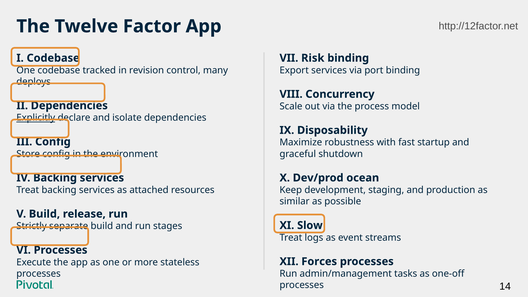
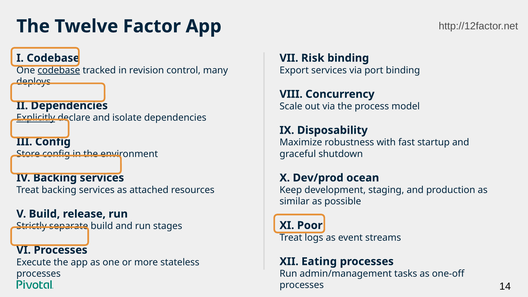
codebase underline: none -> present (59, 70)
Slow: Slow -> Poor (310, 225)
Forces: Forces -> Eating (319, 261)
